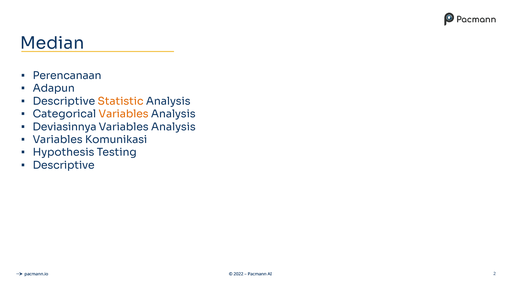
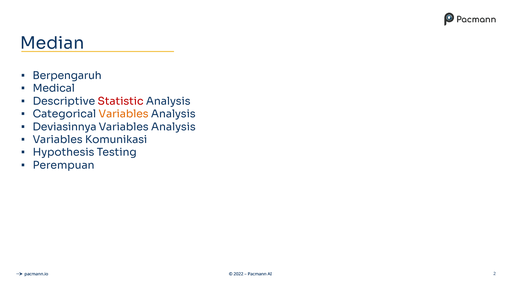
Perencanaan: Perencanaan -> Berpengaruh (67, 76)
Adapun: Adapun -> Medical (54, 88)
Statistic colour: orange -> red (121, 101)
Descriptive: Descriptive -> Perempuan (64, 165)
